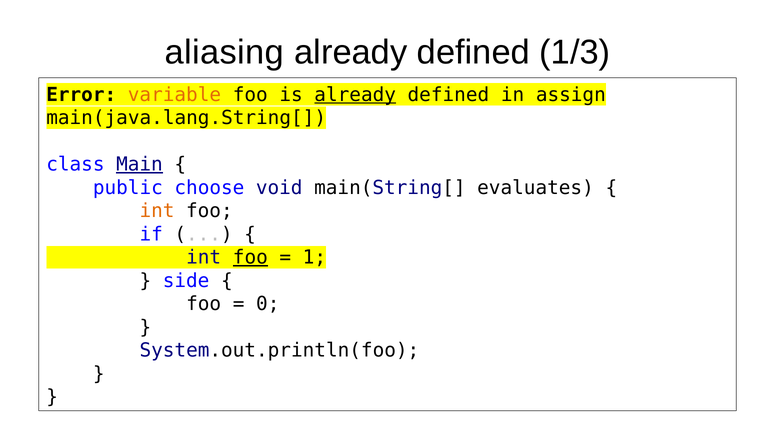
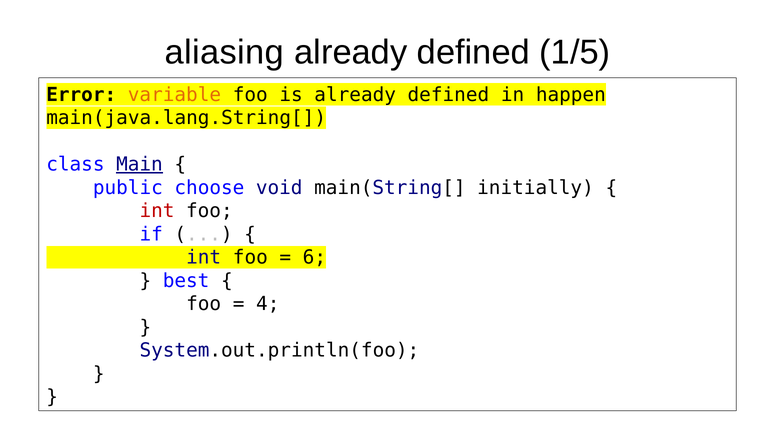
1/3: 1/3 -> 1/5 (575, 52)
already underline: present -> none (355, 95)
assign: assign -> happen (571, 95)
evaluates: evaluates -> initially (536, 188)
int colour: orange -> red (157, 211)
foo underline: present -> none (250, 257)
1: 1 -> 6 (314, 257)
side: side -> best (186, 281)
0: 0 -> 4 (268, 304)
